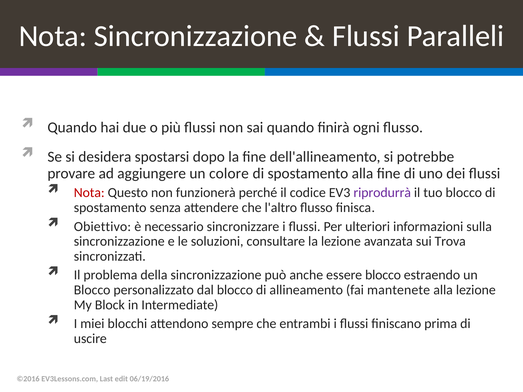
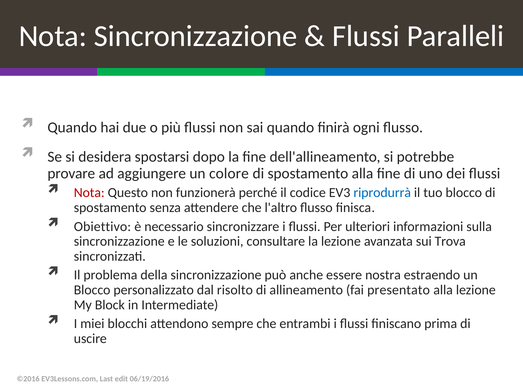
riprodurrà colour: purple -> blue (382, 193)
essere blocco: blocco -> nostra (383, 275)
dal blocco: blocco -> risolto (235, 290)
mantenete: mantenete -> presentato (399, 290)
